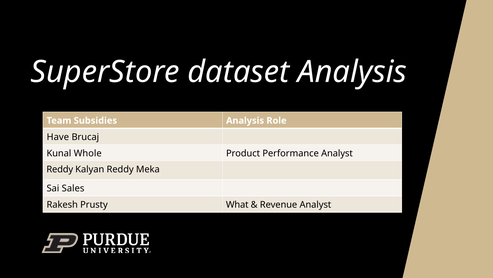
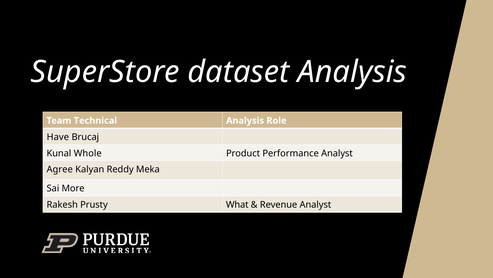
Subsidies: Subsidies -> Technical (95, 120)
Reddy: Reddy -> Agree (60, 169)
Sales: Sales -> More (73, 188)
